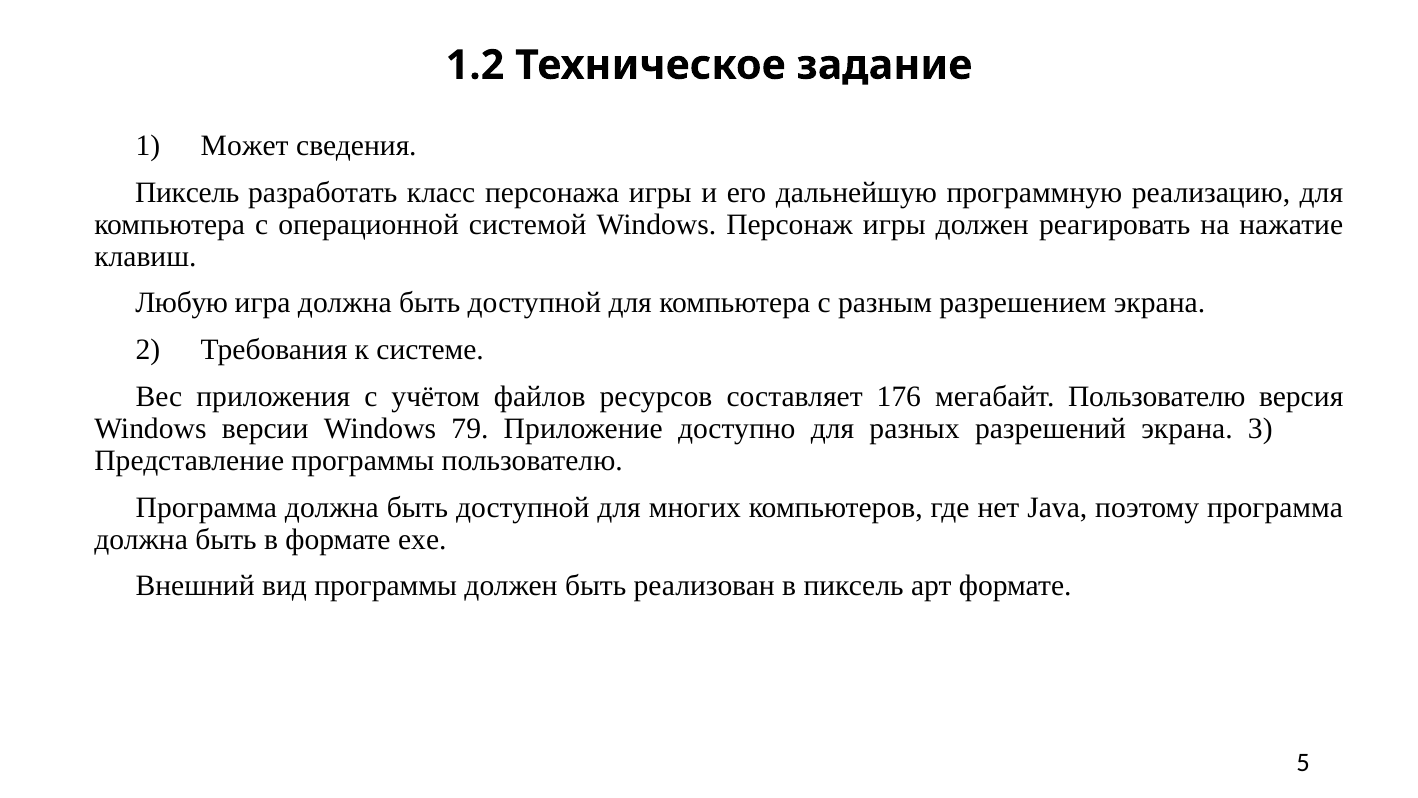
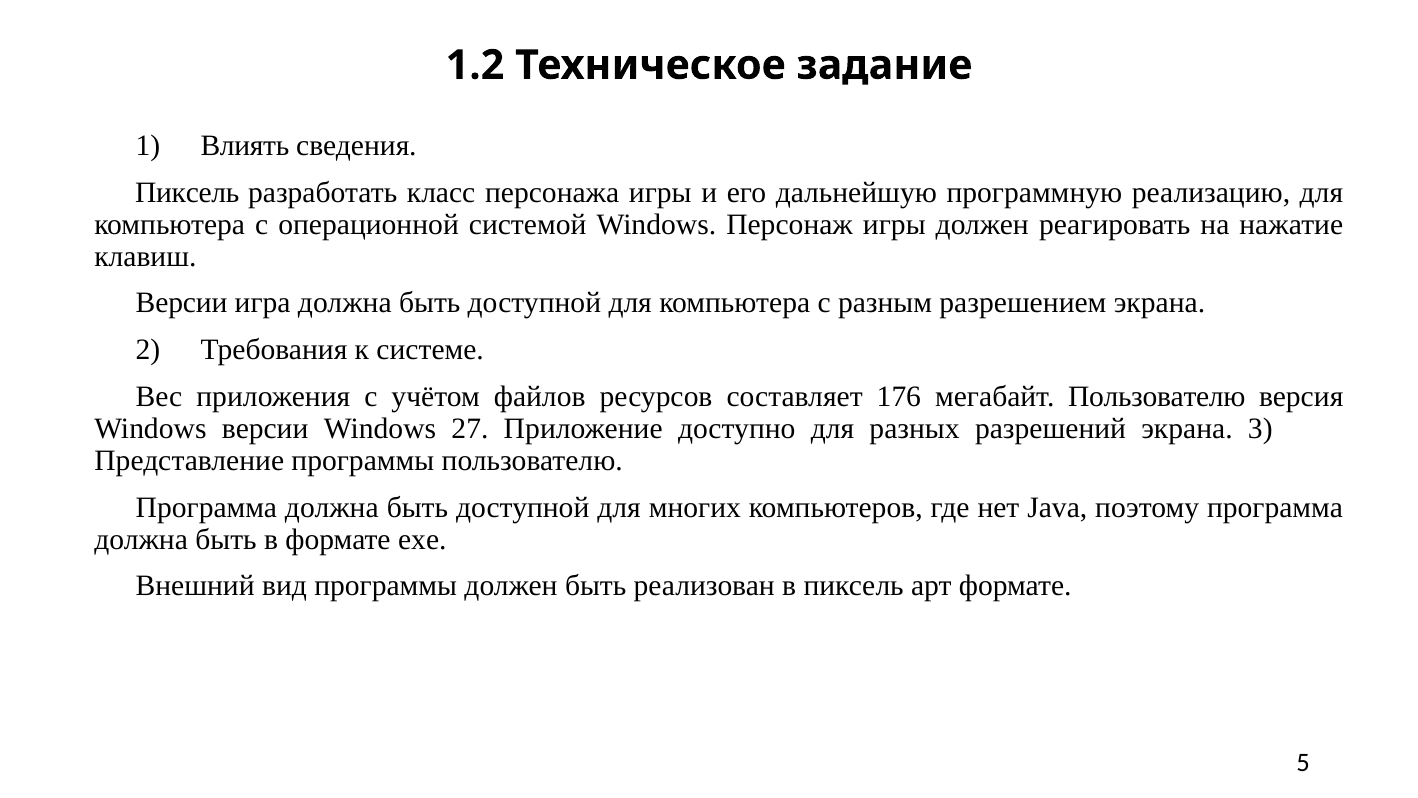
Может: Может -> Влиять (245, 146)
Любую: Любую -> Версии (182, 303)
79: 79 -> 27 (470, 428)
